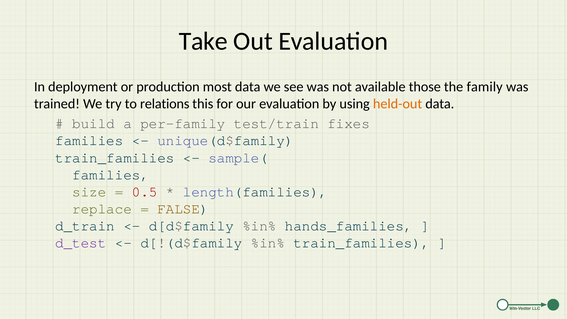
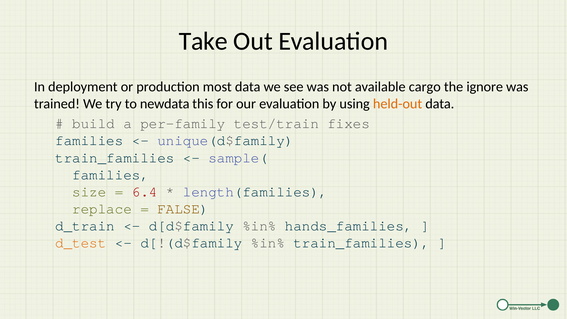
those: those -> cargo (425, 87)
family: family -> ignore (485, 87)
relations: relations -> newdata (165, 104)
0.5: 0.5 -> 6.4 (145, 192)
d_test colour: purple -> orange (81, 243)
